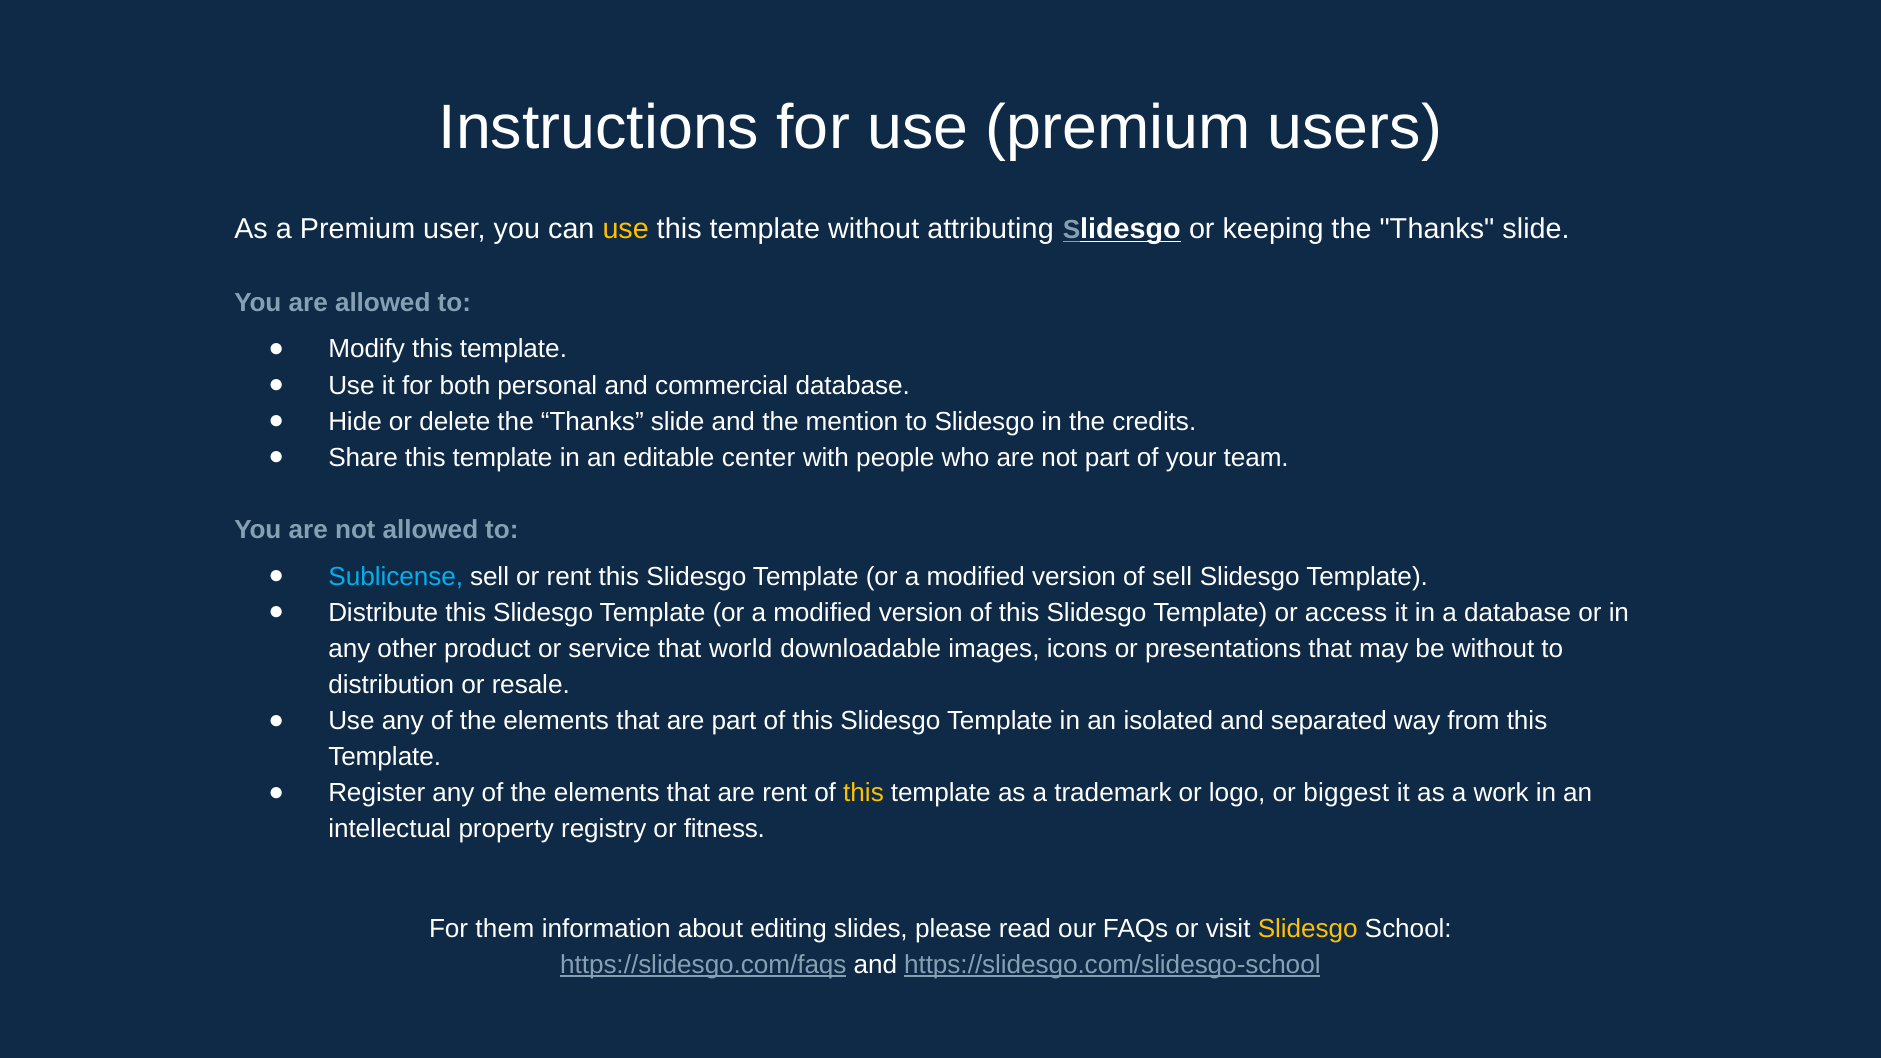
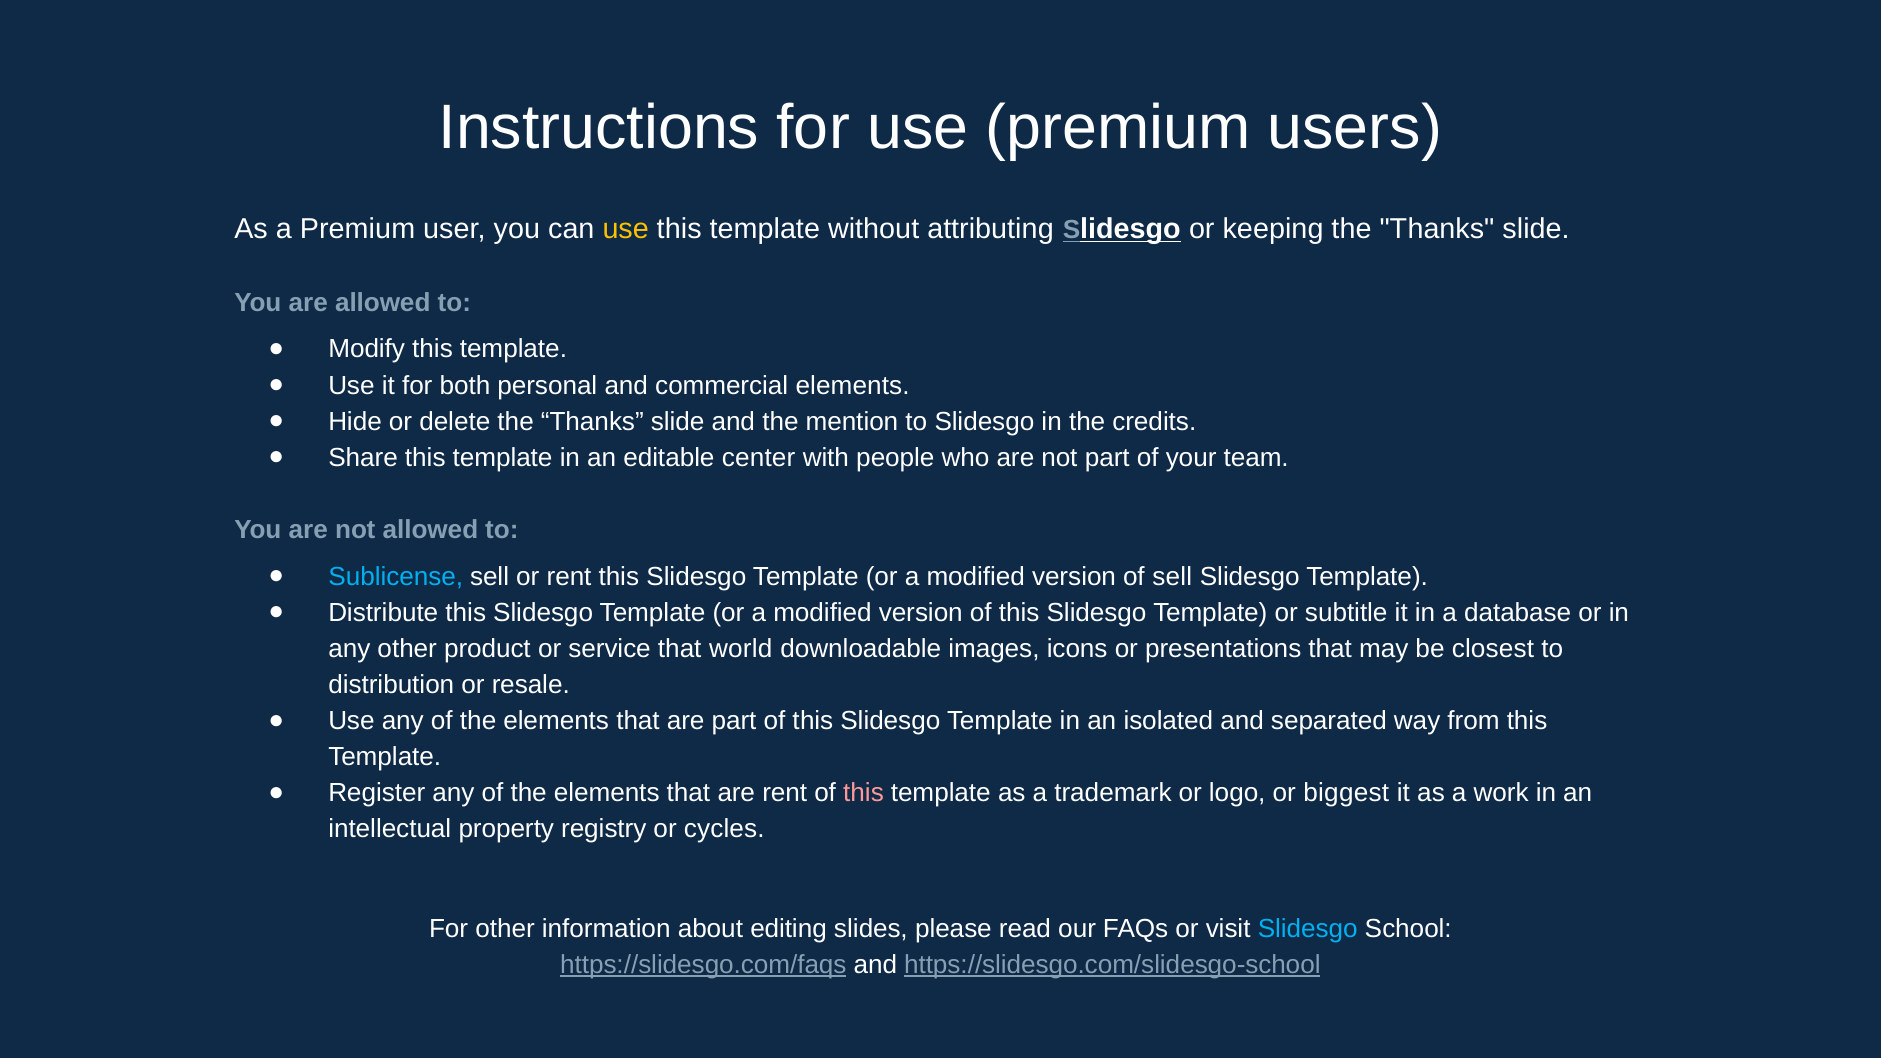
commercial database: database -> elements (853, 385)
access: access -> subtitle (1346, 613)
be without: without -> closest (1493, 649)
this colour: yellow -> pink (864, 793)
fitness: fitness -> cycles (724, 829)
For them: them -> other (505, 928)
Slidesgo colour: yellow -> light blue (1308, 928)
